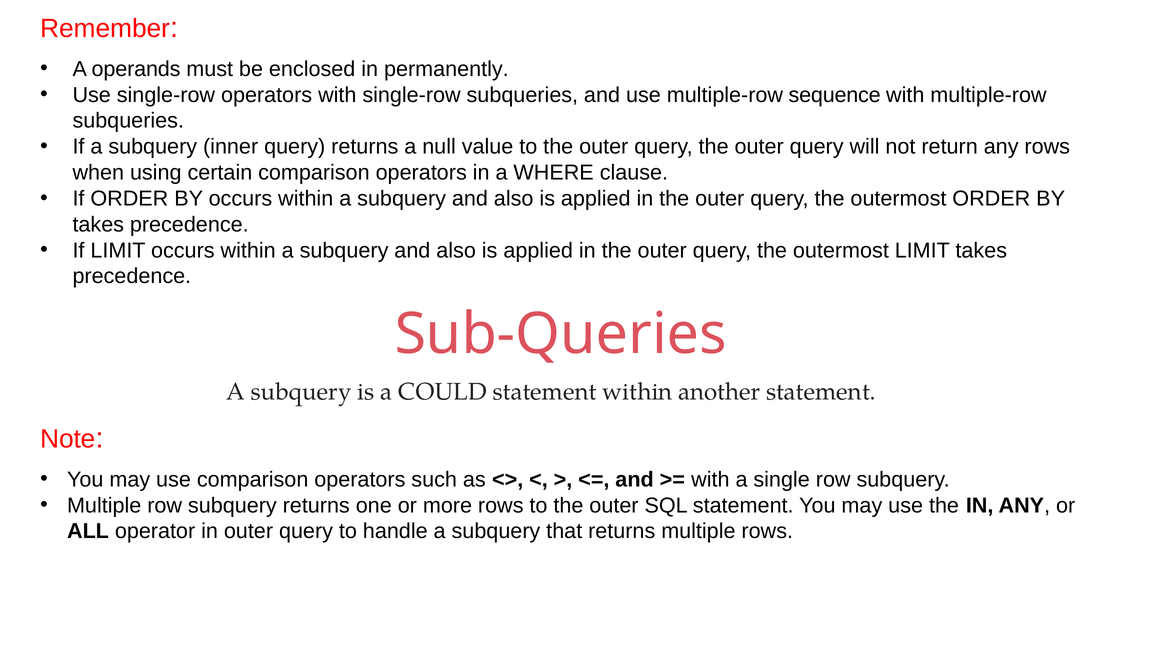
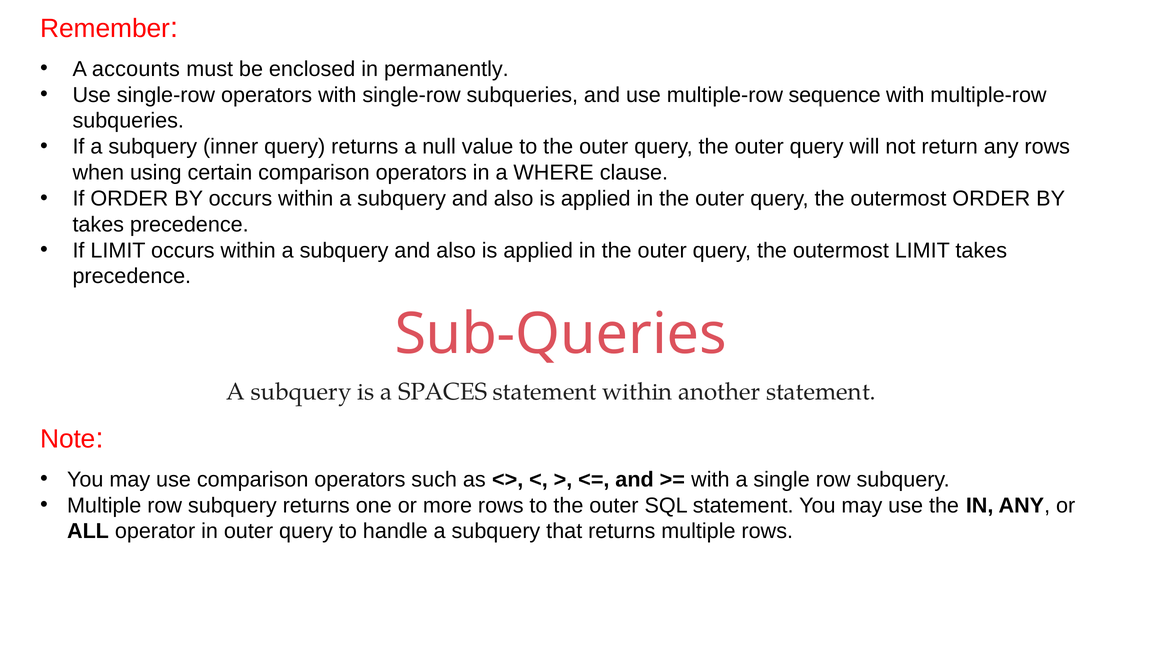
operands: operands -> accounts (136, 69)
COULD: COULD -> SPACES (443, 392)
